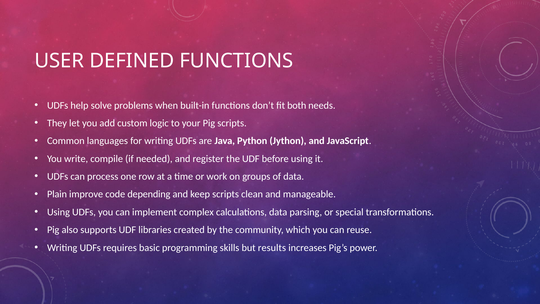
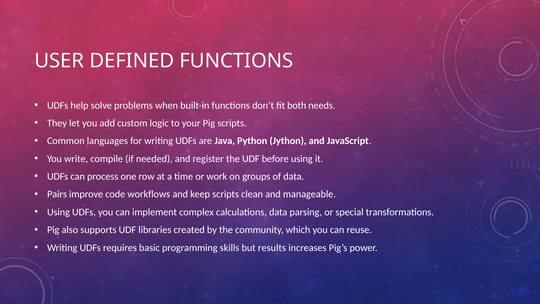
Plain: Plain -> Pairs (57, 194)
depending: depending -> workflows (149, 194)
